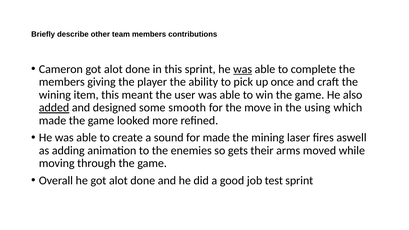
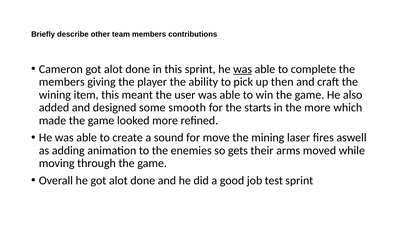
once: once -> then (282, 82)
added underline: present -> none (54, 108)
move: move -> starts (258, 108)
the using: using -> more (317, 108)
for made: made -> move (216, 138)
